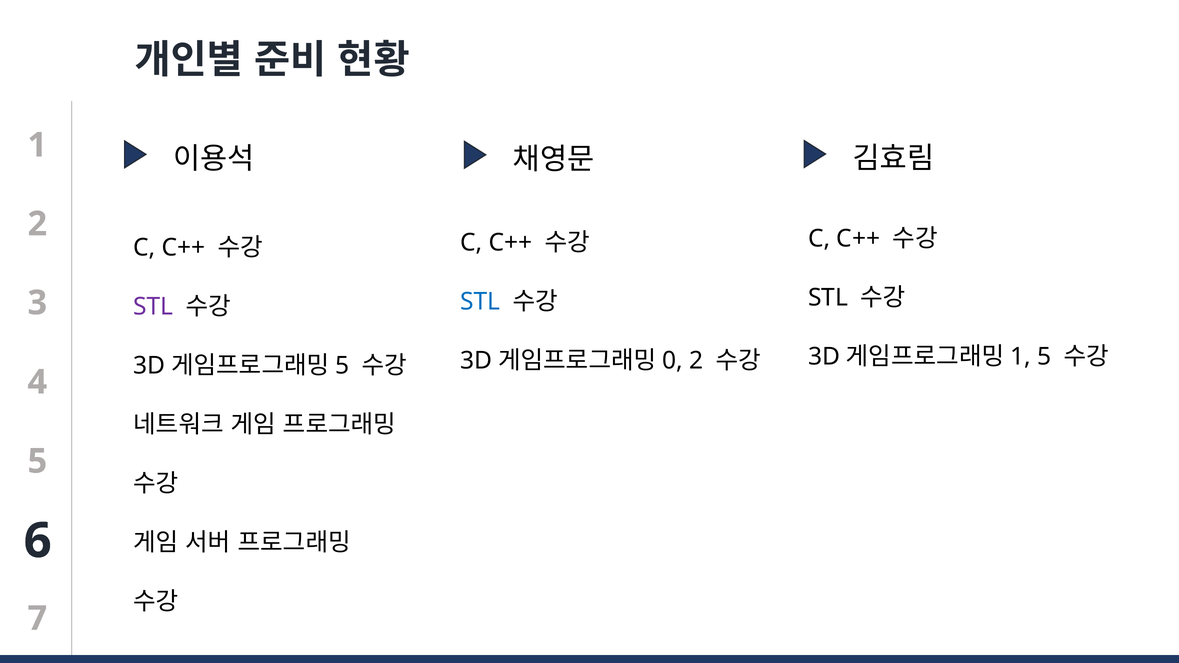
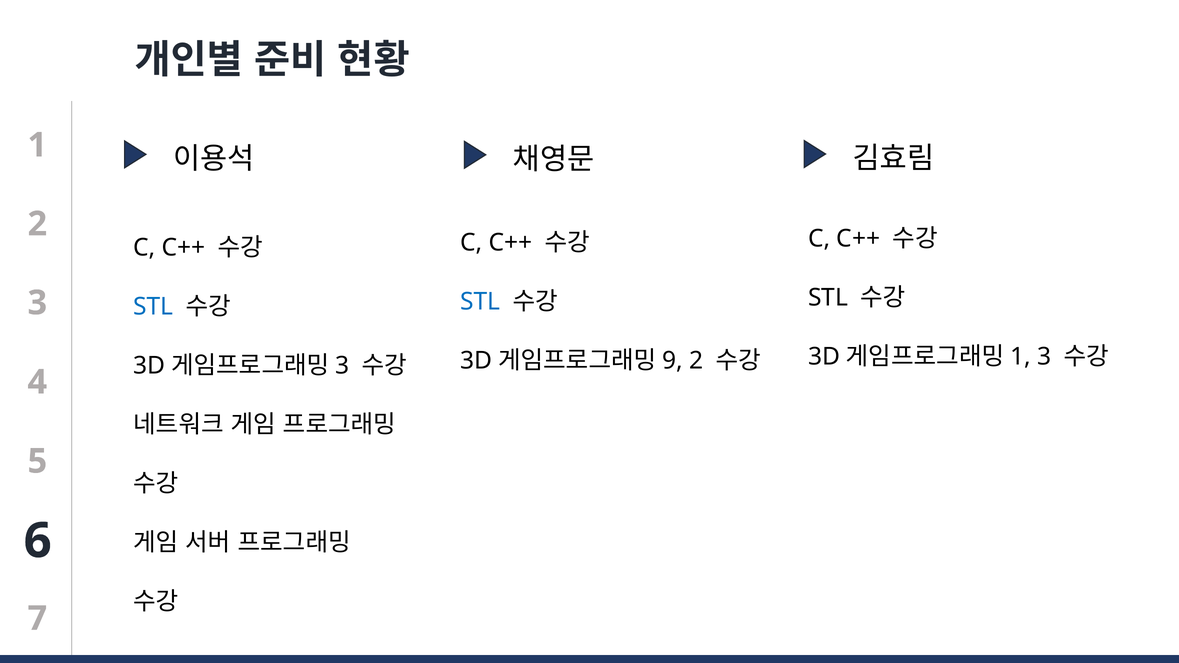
STL colour: purple -> blue (153, 307)
1 5: 5 -> 3 (1044, 357)
0: 0 -> 9 (673, 361)
5: 5 -> 3 (343, 366)
